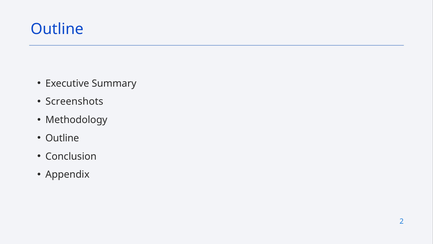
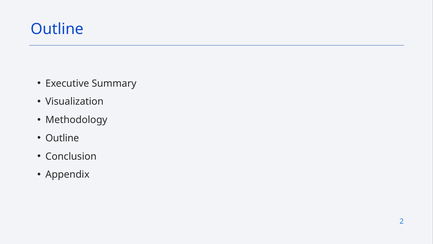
Screenshots: Screenshots -> Visualization (74, 102)
